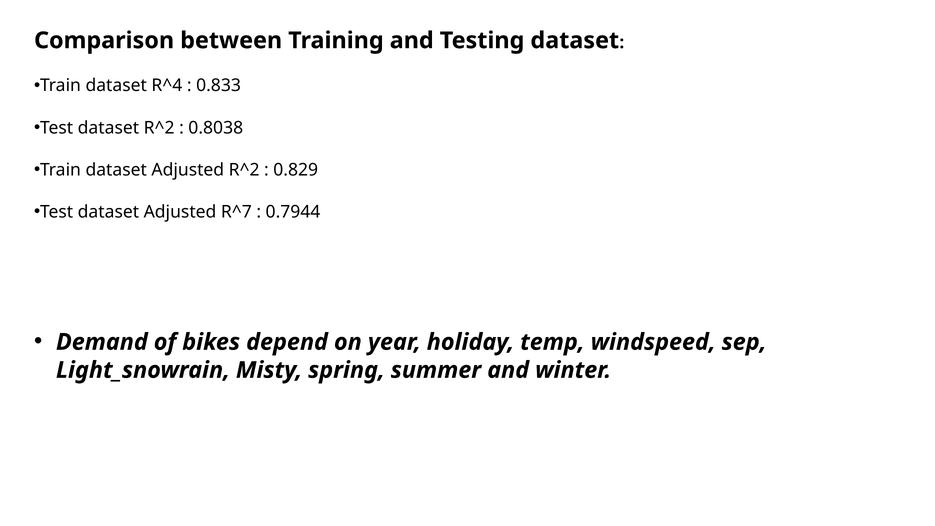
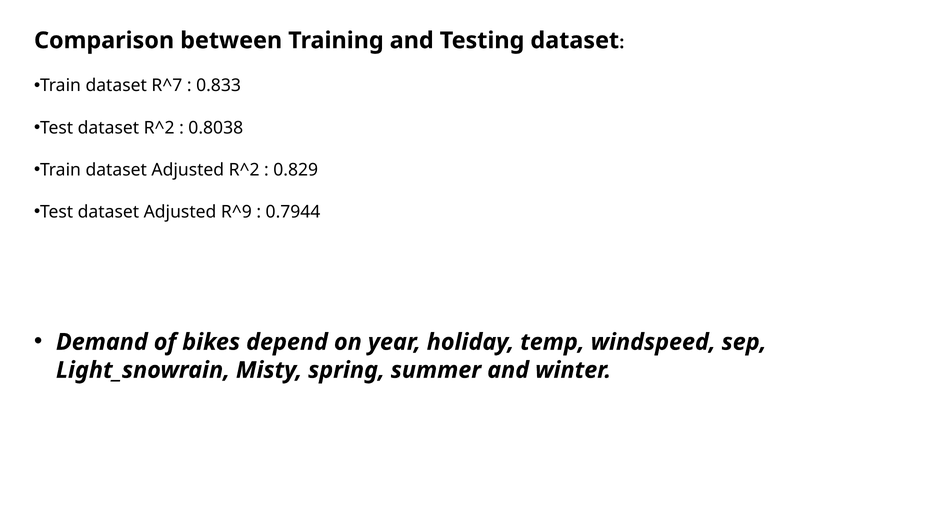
R^4: R^4 -> R^7 (167, 86)
R^7: R^7 -> R^9 (236, 212)
